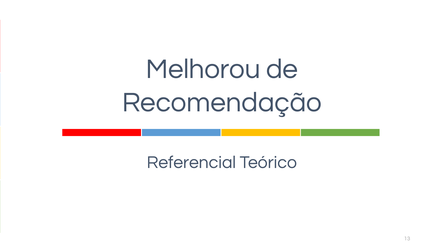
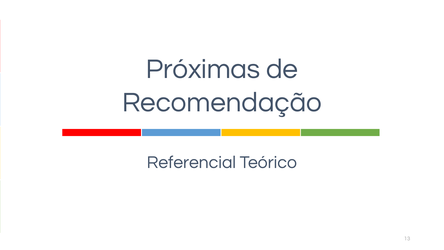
Melhorou: Melhorou -> Próximas (203, 69)
